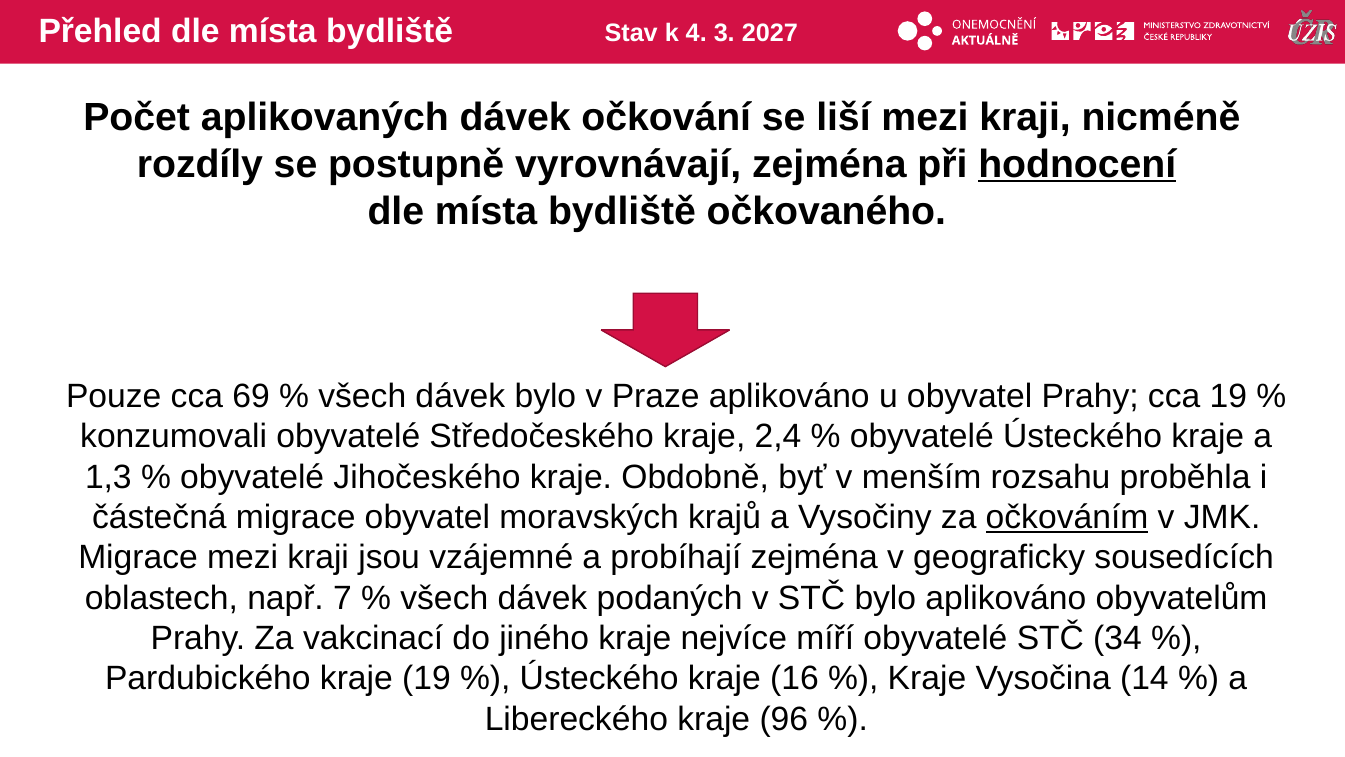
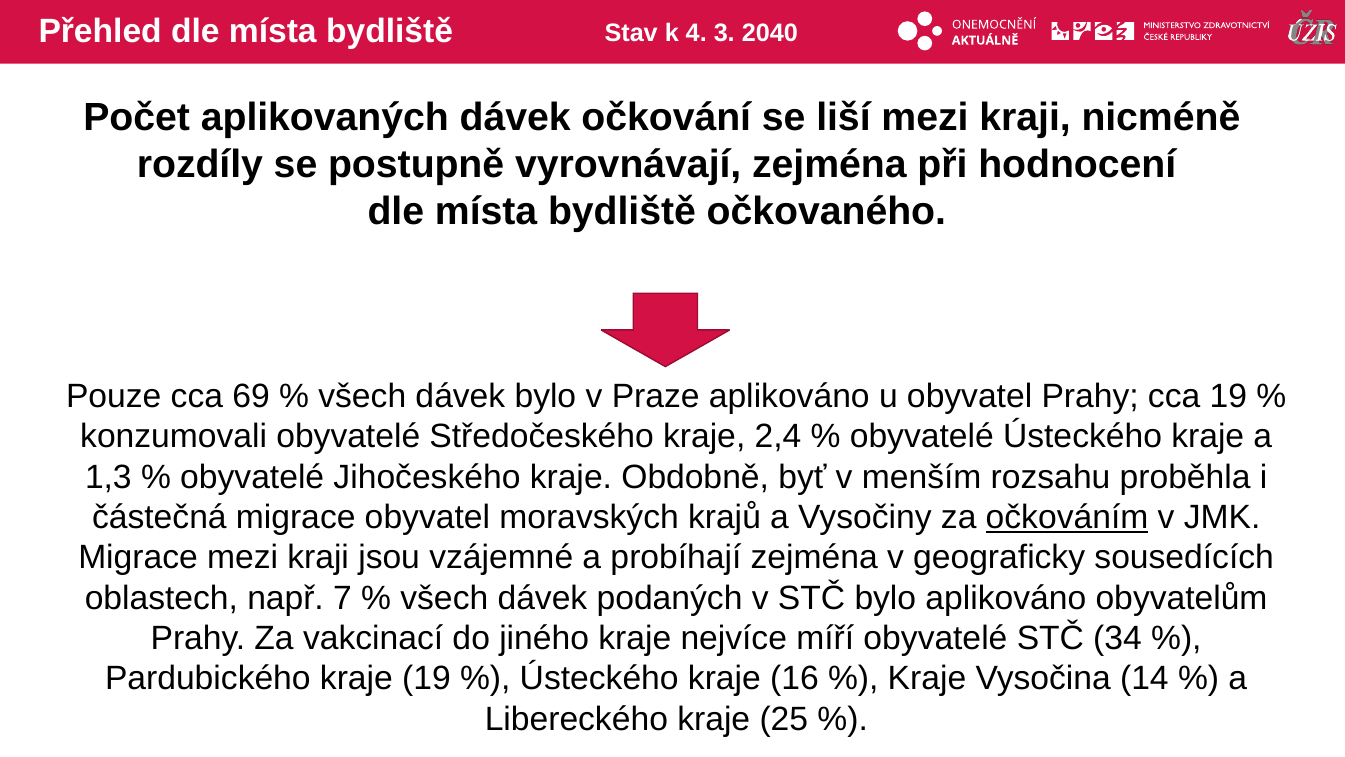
2027: 2027 -> 2040 (770, 33)
hodnocení underline: present -> none (1077, 164)
96: 96 -> 25 (784, 719)
